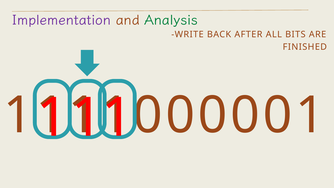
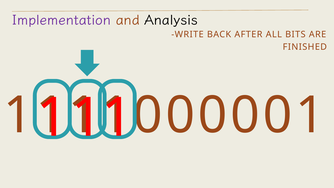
Analysis colour: green -> black (171, 20)
